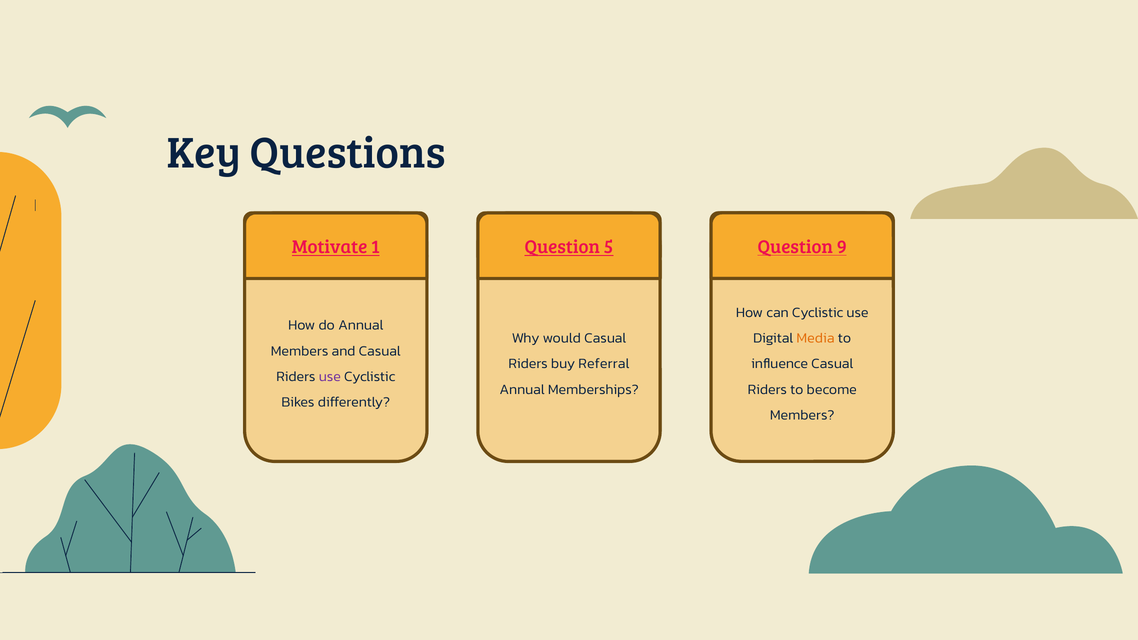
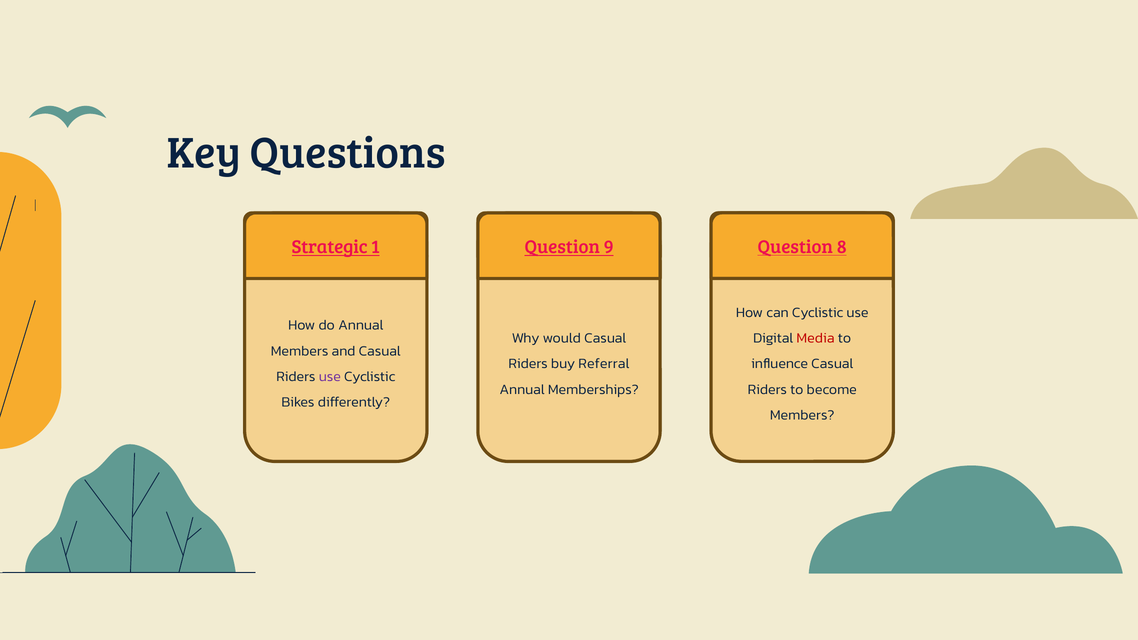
9: 9 -> 8 (842, 247)
Motivate: Motivate -> Strategic (330, 247)
5: 5 -> 9 (609, 247)
Media colour: orange -> red (816, 338)
